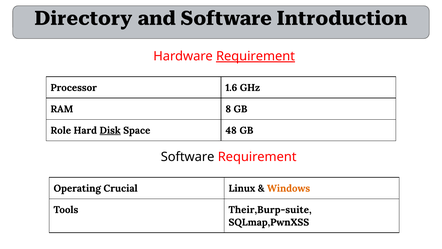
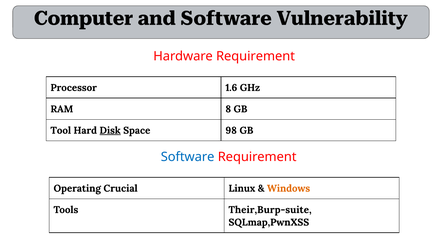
Directory: Directory -> Computer (83, 18)
Introduction: Introduction -> Vulnerability (342, 18)
Requirement underline: present -> none (255, 56)
Role: Role -> Tool (61, 130)
48: 48 -> 98 (231, 130)
Software colour: black -> blue (188, 157)
